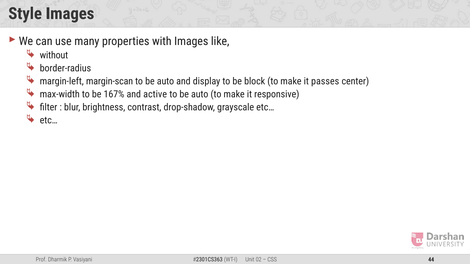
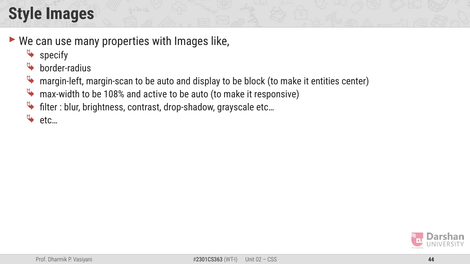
without: without -> specify (54, 55)
passes: passes -> entities (325, 81)
167%: 167% -> 108% (114, 94)
